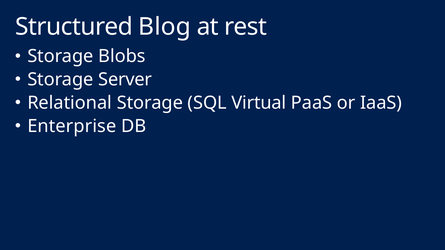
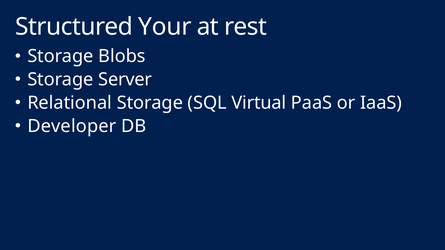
Blog: Blog -> Your (165, 27)
Enterprise: Enterprise -> Developer (72, 126)
